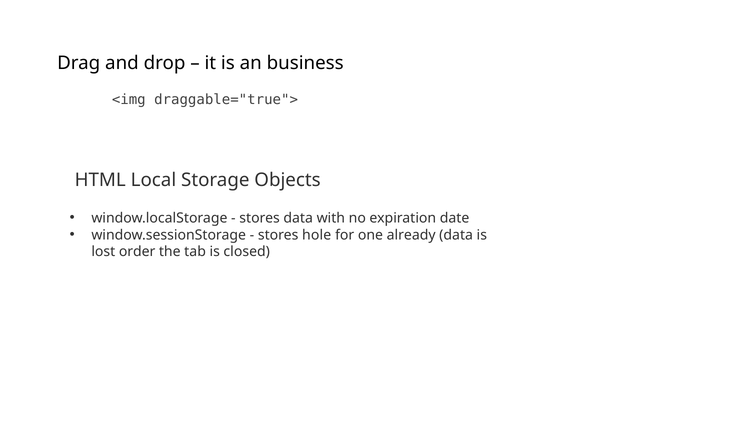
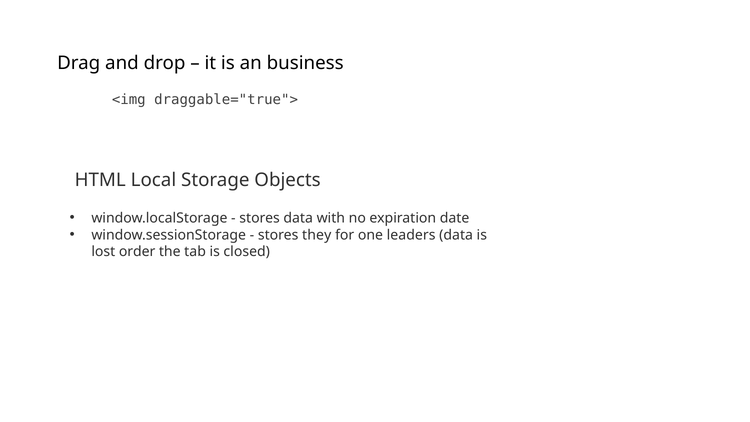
hole: hole -> they (317, 235)
already: already -> leaders (411, 235)
